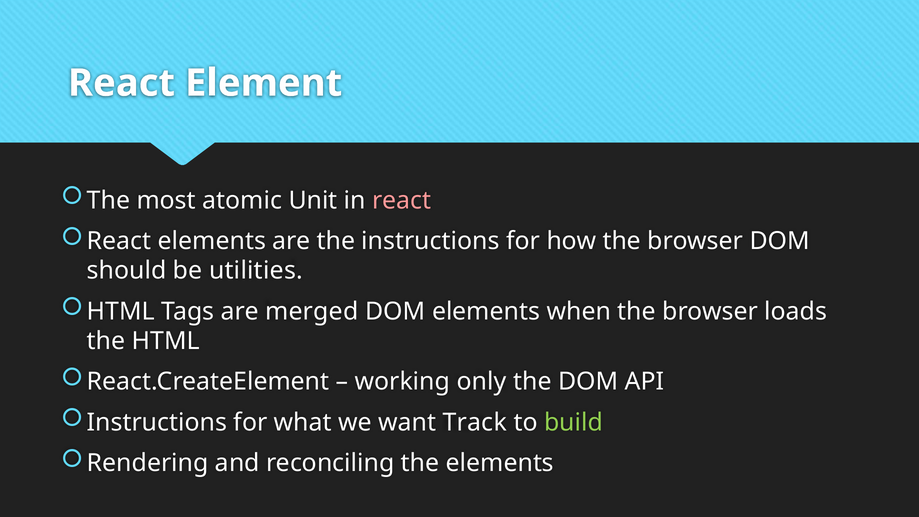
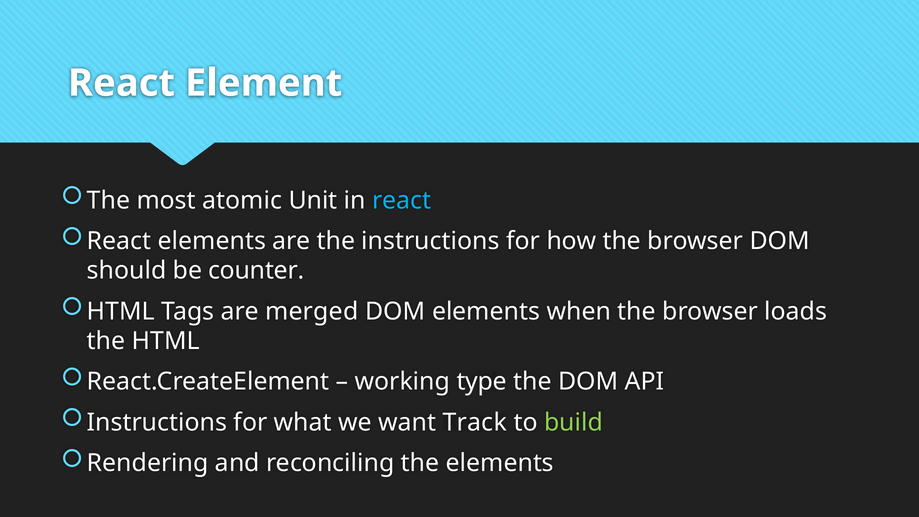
react colour: pink -> light blue (402, 200)
utilities: utilities -> counter (256, 271)
only: only -> type (482, 382)
